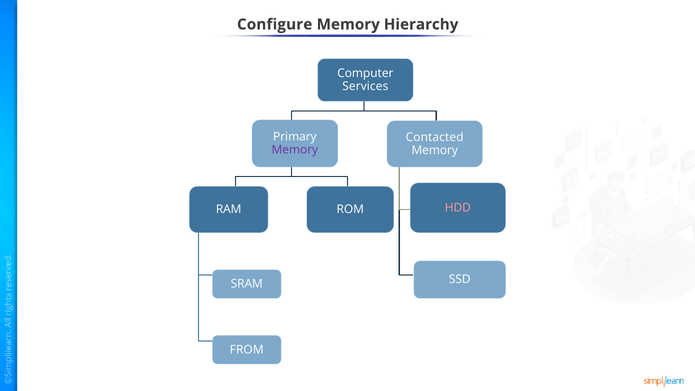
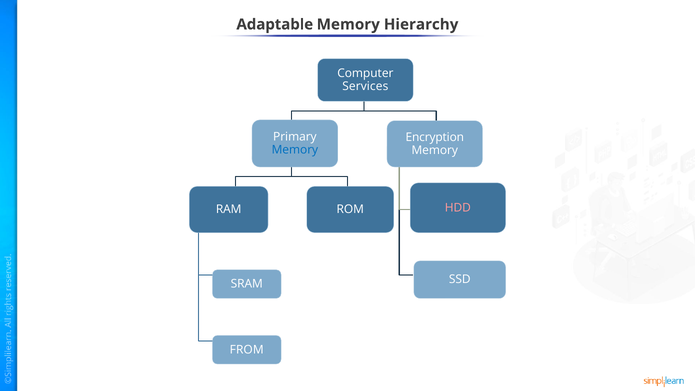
Configure: Configure -> Adaptable (275, 24)
Contacted: Contacted -> Encryption (435, 137)
Memory colour: purple -> blue (295, 150)
